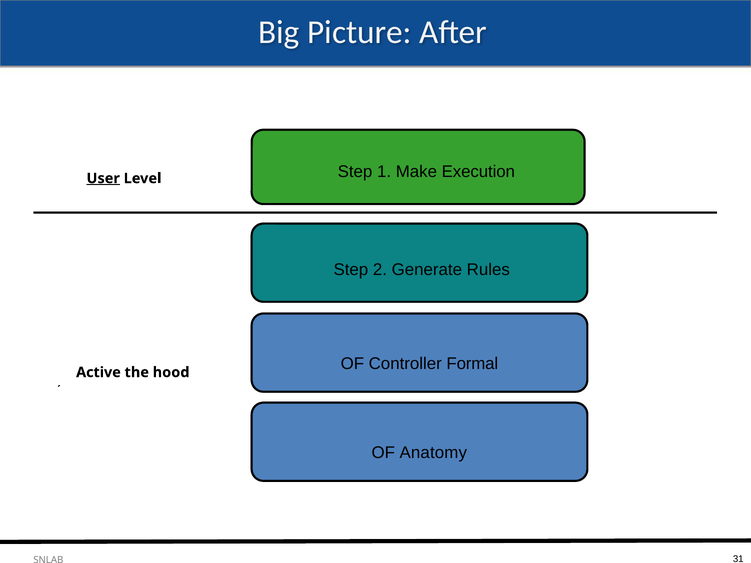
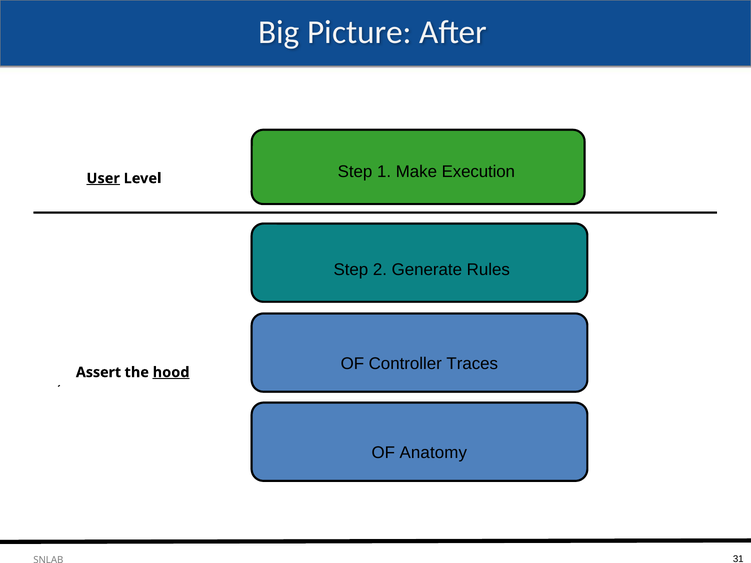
Formal: Formal -> Traces (472, 364)
Active: Active -> Assert (99, 373)
hood underline: none -> present (171, 373)
